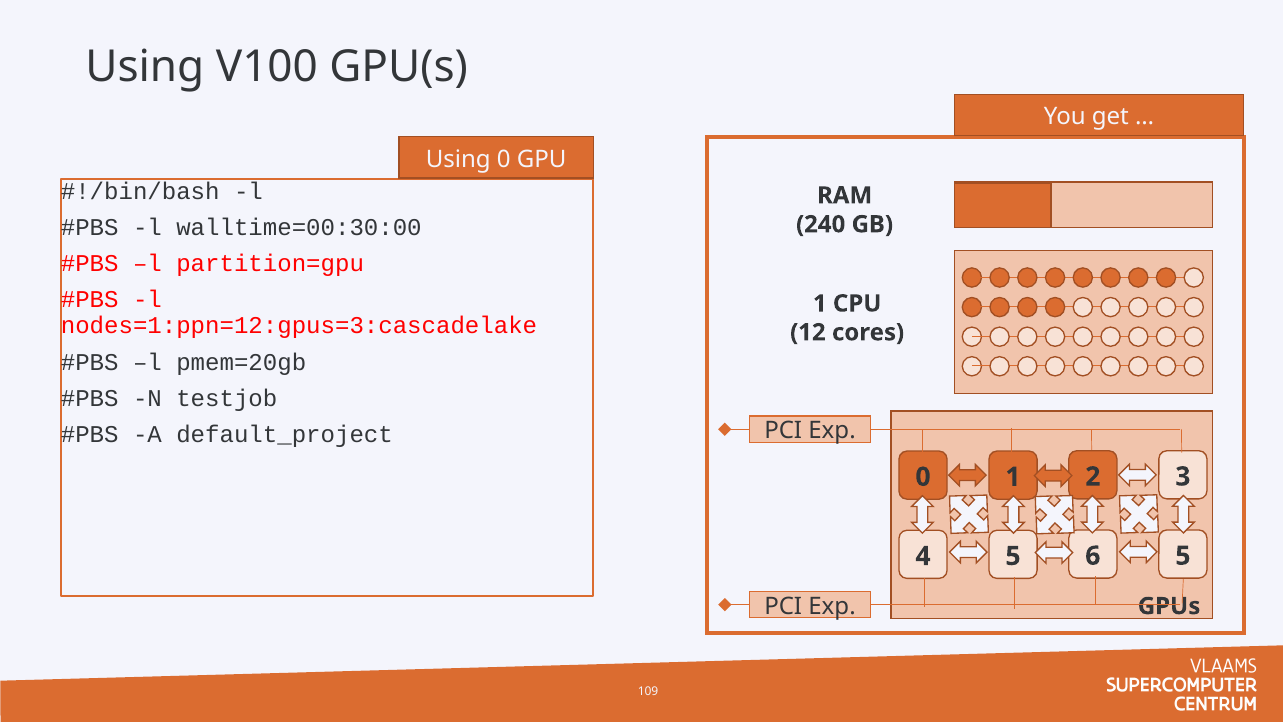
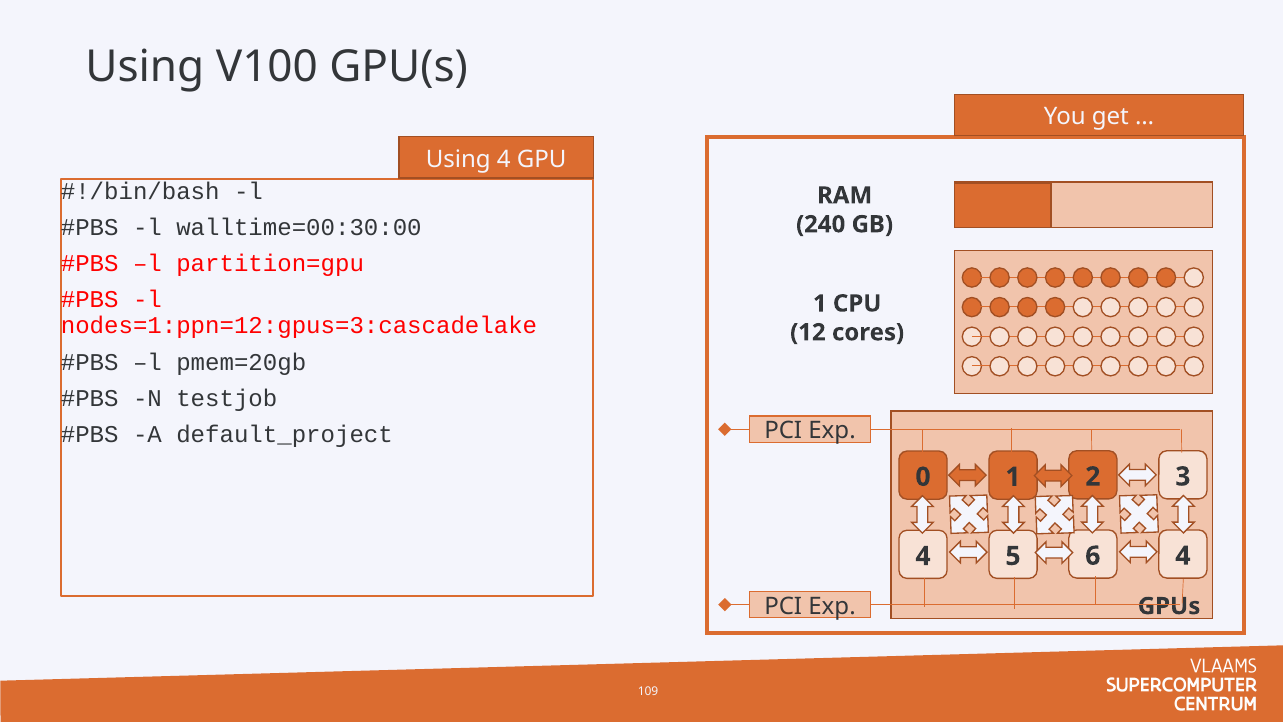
Using 0: 0 -> 4 (504, 159)
6 5: 5 -> 4 (1183, 556)
